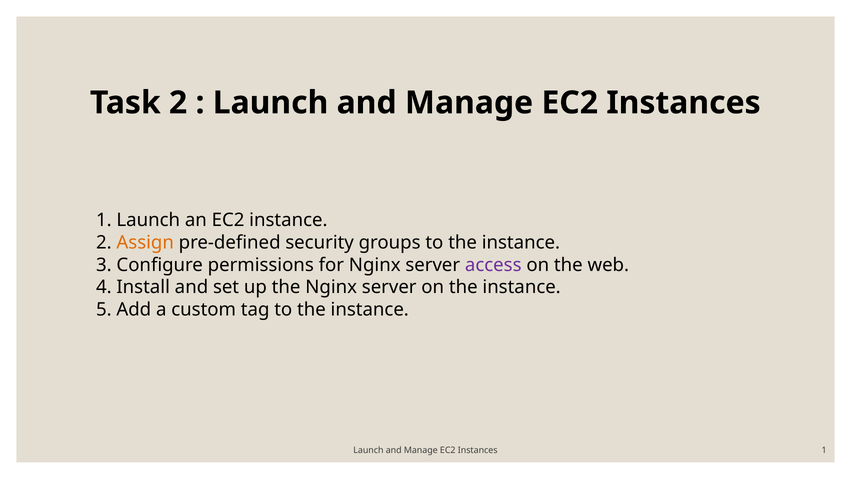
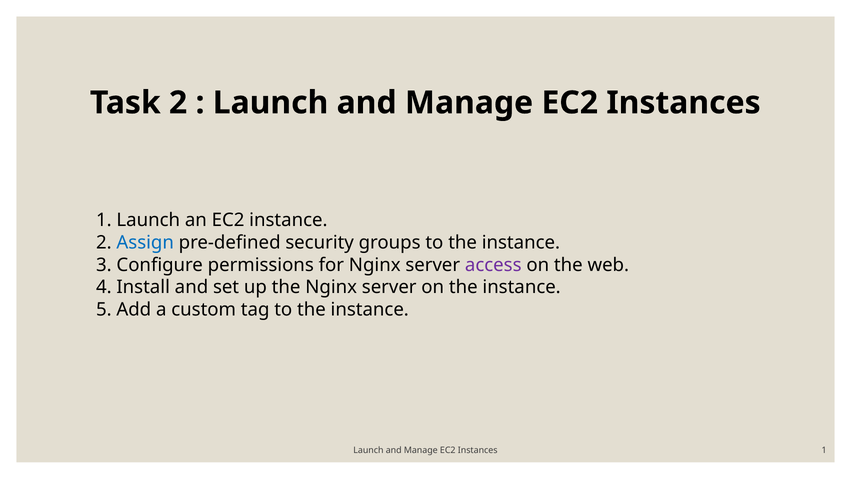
Assign colour: orange -> blue (145, 242)
